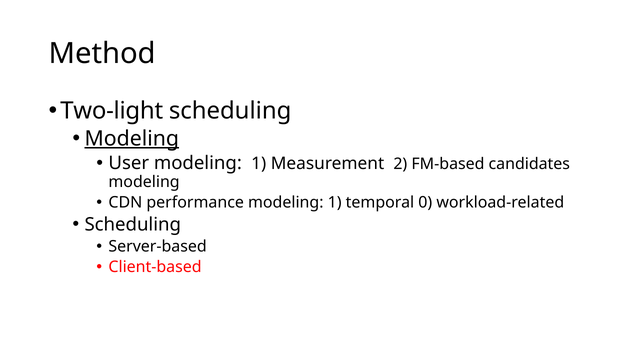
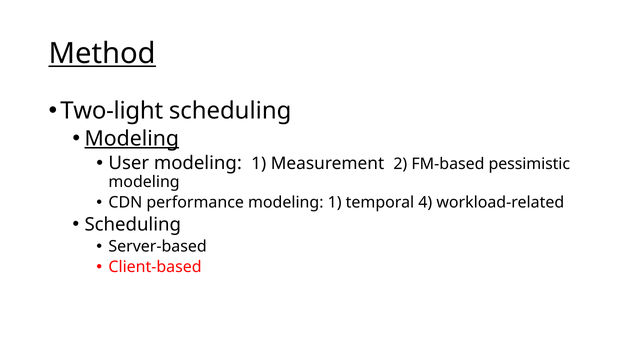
Method underline: none -> present (102, 54)
candidates: candidates -> pessimistic (529, 164)
0: 0 -> 4 (425, 203)
